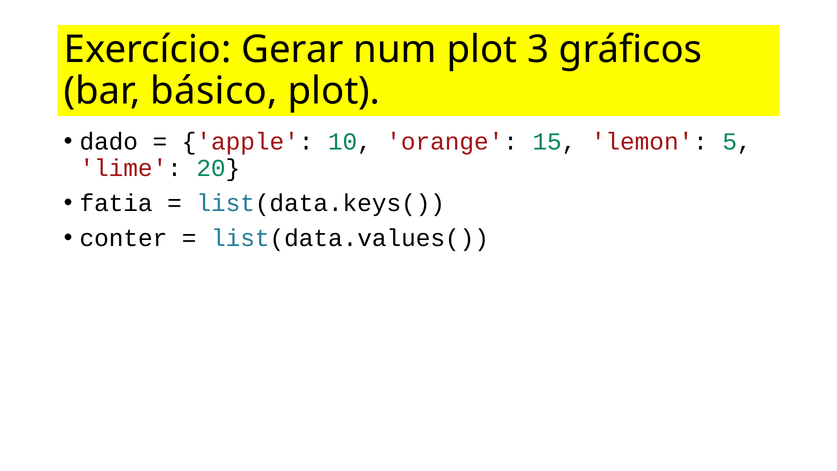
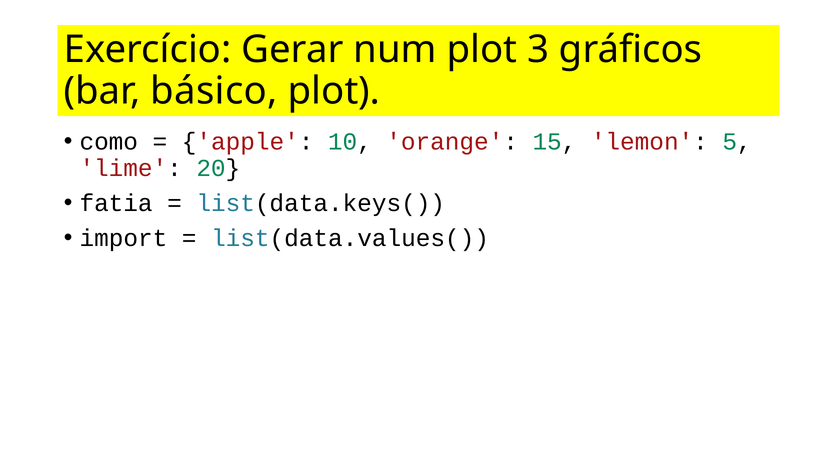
dado: dado -> como (109, 142)
conter: conter -> import (123, 238)
